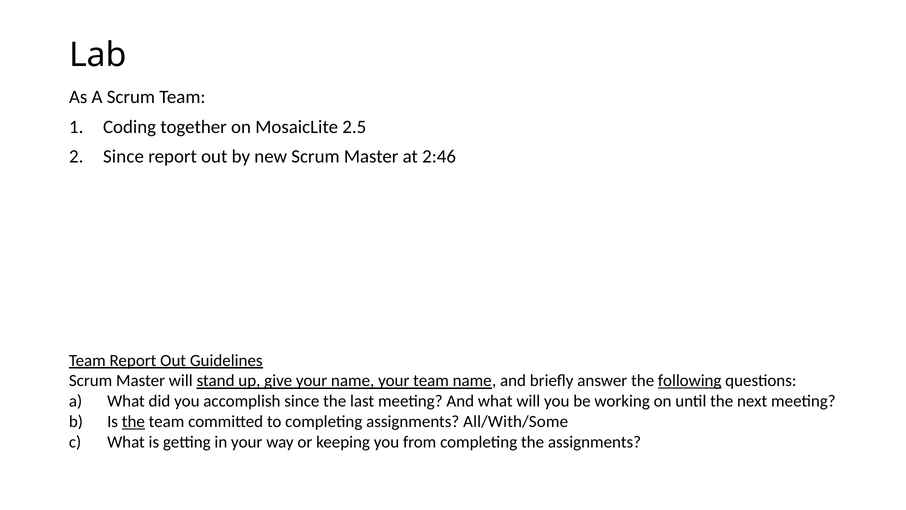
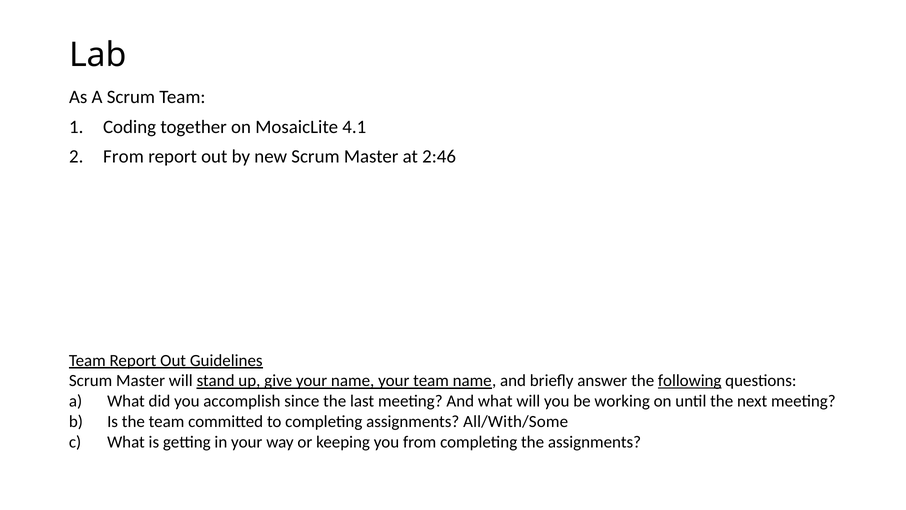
2.5: 2.5 -> 4.1 (354, 127)
Since: Since -> From (123, 157)
the underline: present -> none (133, 421)
